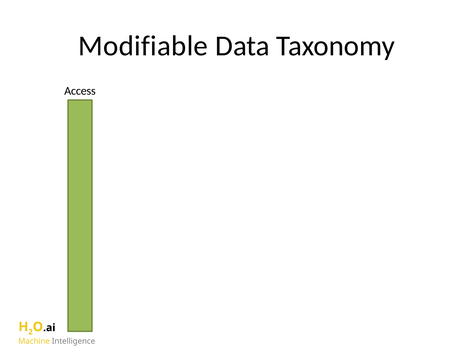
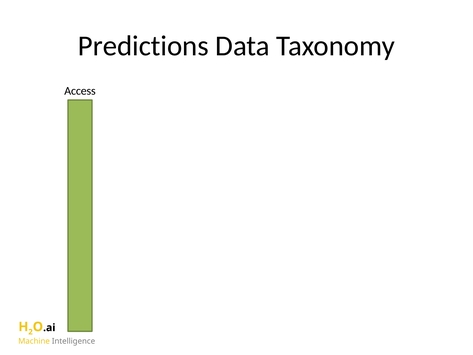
Modifiable: Modifiable -> Predictions (143, 46)
